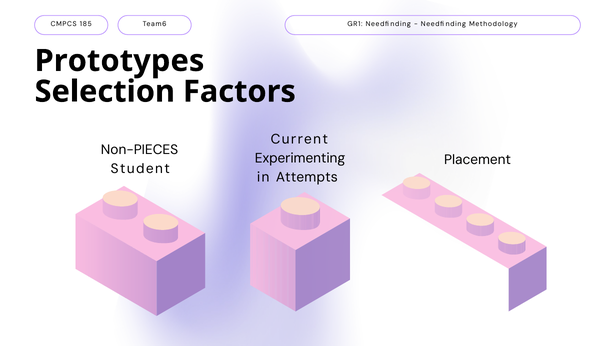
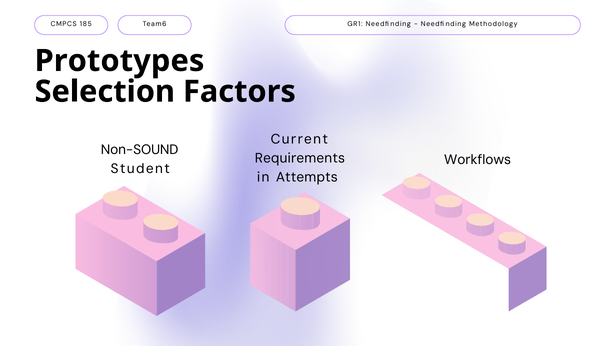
Non-PIECES: Non-PIECES -> Non-SOUND (140, 149)
Experimenting: Experimenting -> Requirements (300, 158)
Placement: Placement -> Workflows (478, 160)
